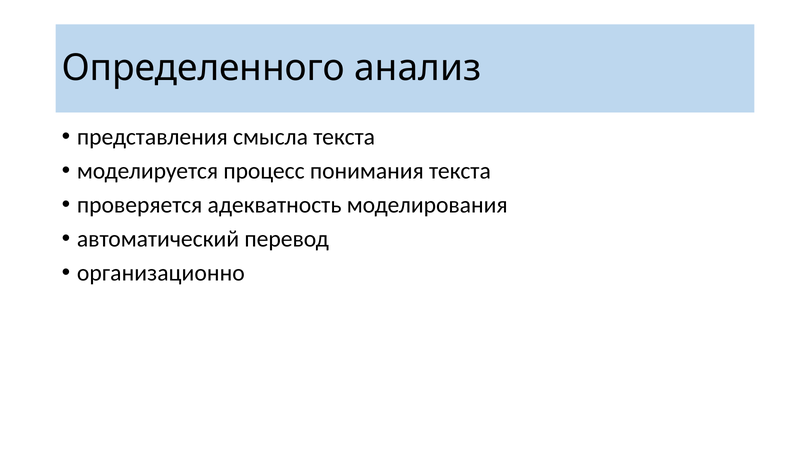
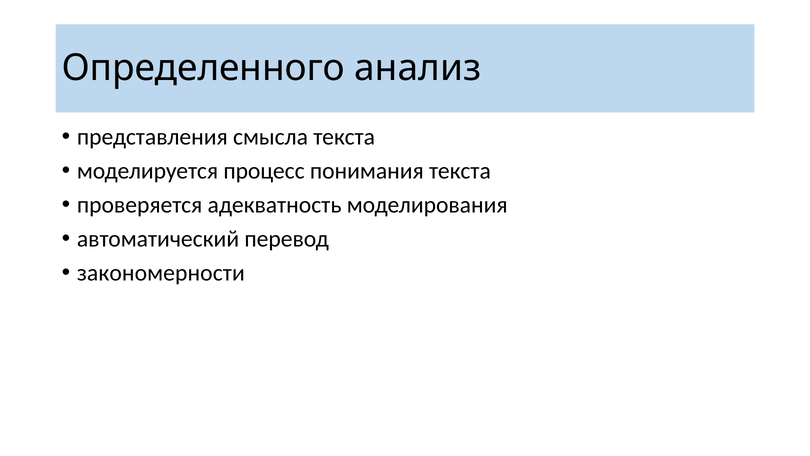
организационно: организационно -> закономерности (161, 273)
